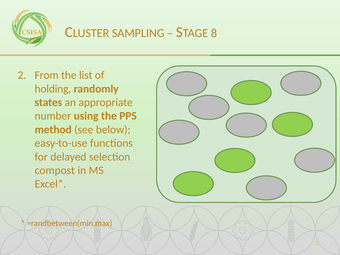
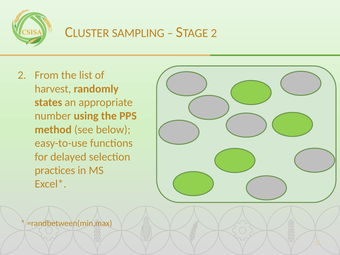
8: 8 -> 2 (214, 33)
holding: holding -> harvest (53, 89)
compost: compost -> practices (55, 170)
